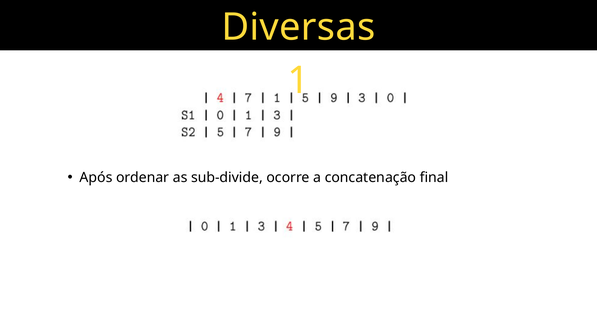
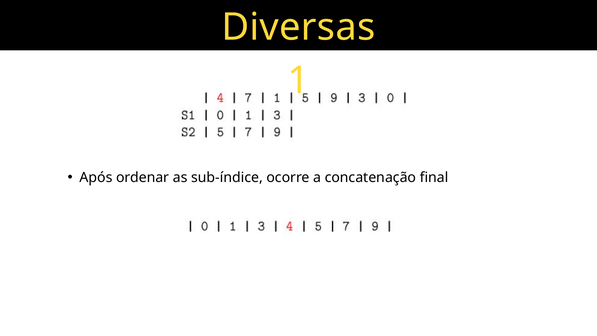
sub-divide: sub-divide -> sub-índice (227, 177)
